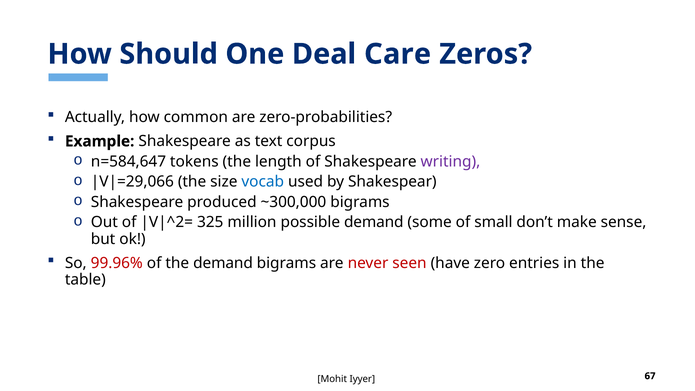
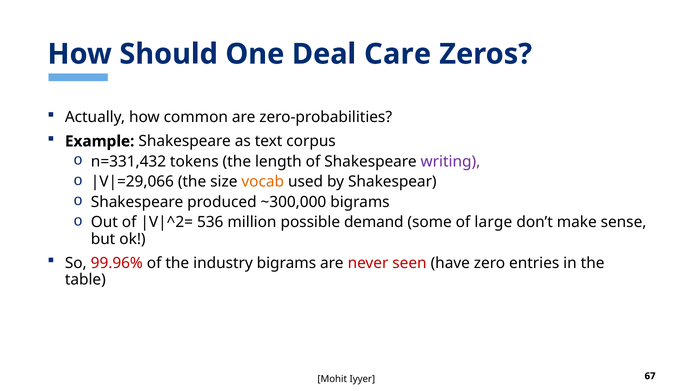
n=584,647: n=584,647 -> n=331,432 (128, 162)
vocab colour: blue -> orange (263, 182)
325: 325 -> 536 (210, 222)
small: small -> large (493, 222)
the demand: demand -> industry (223, 263)
